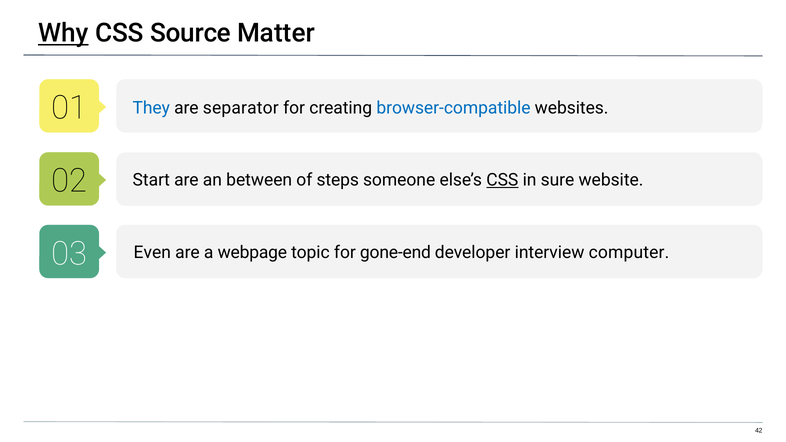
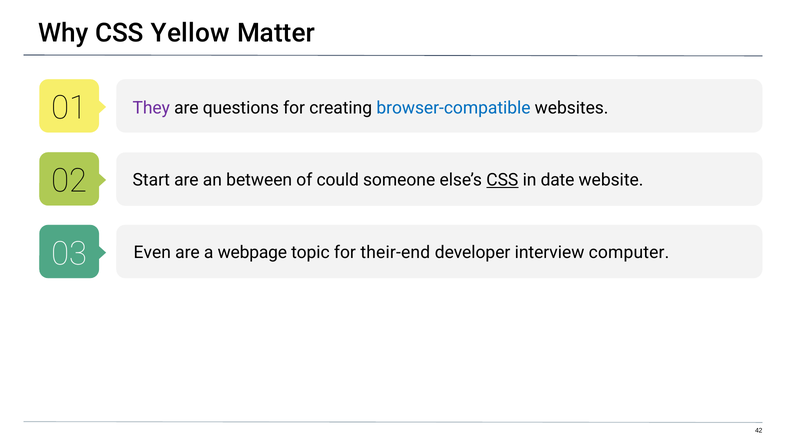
Why underline: present -> none (63, 33)
Source: Source -> Yellow (190, 33)
They colour: blue -> purple (151, 108)
separator: separator -> questions (241, 108)
steps: steps -> could (338, 180)
sure: sure -> date (558, 180)
gone-end: gone-end -> their-end (395, 252)
